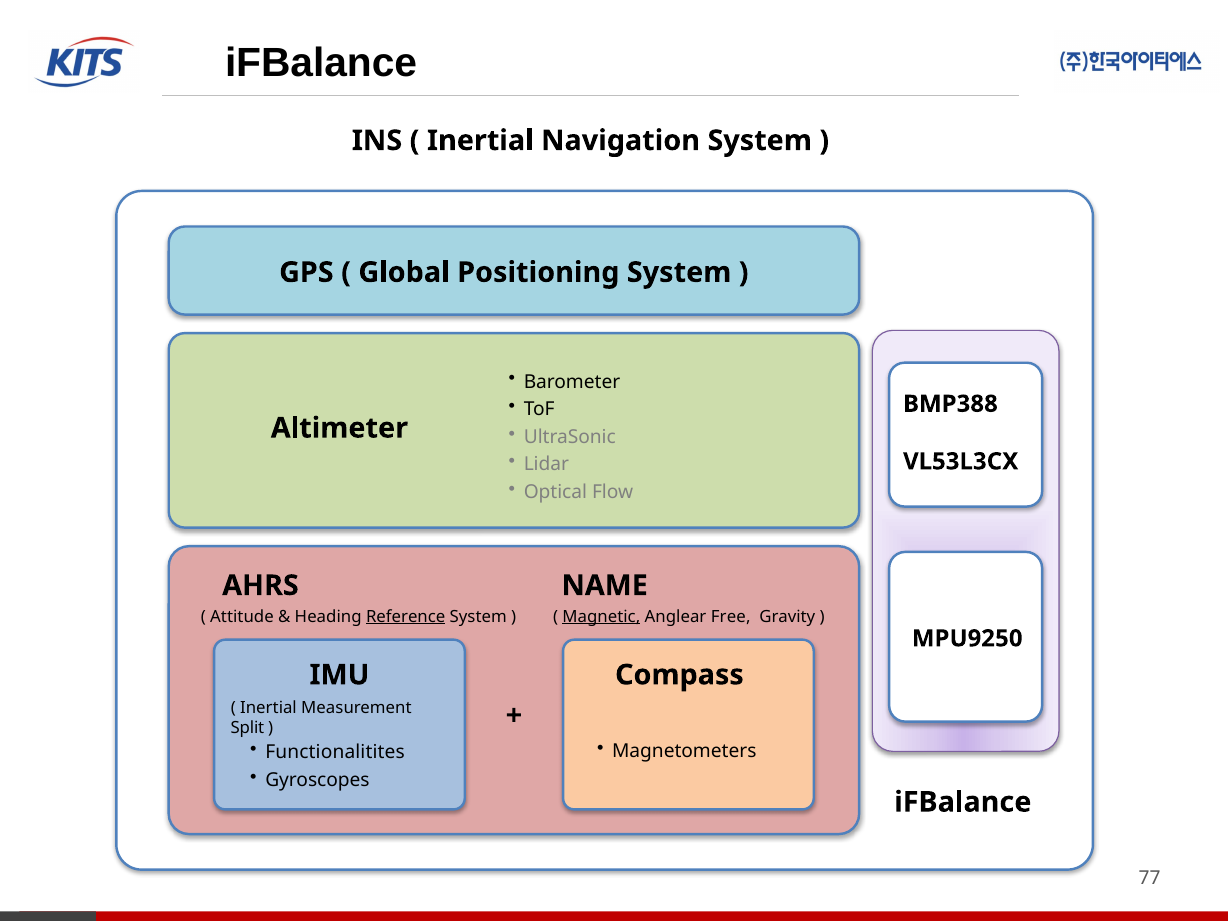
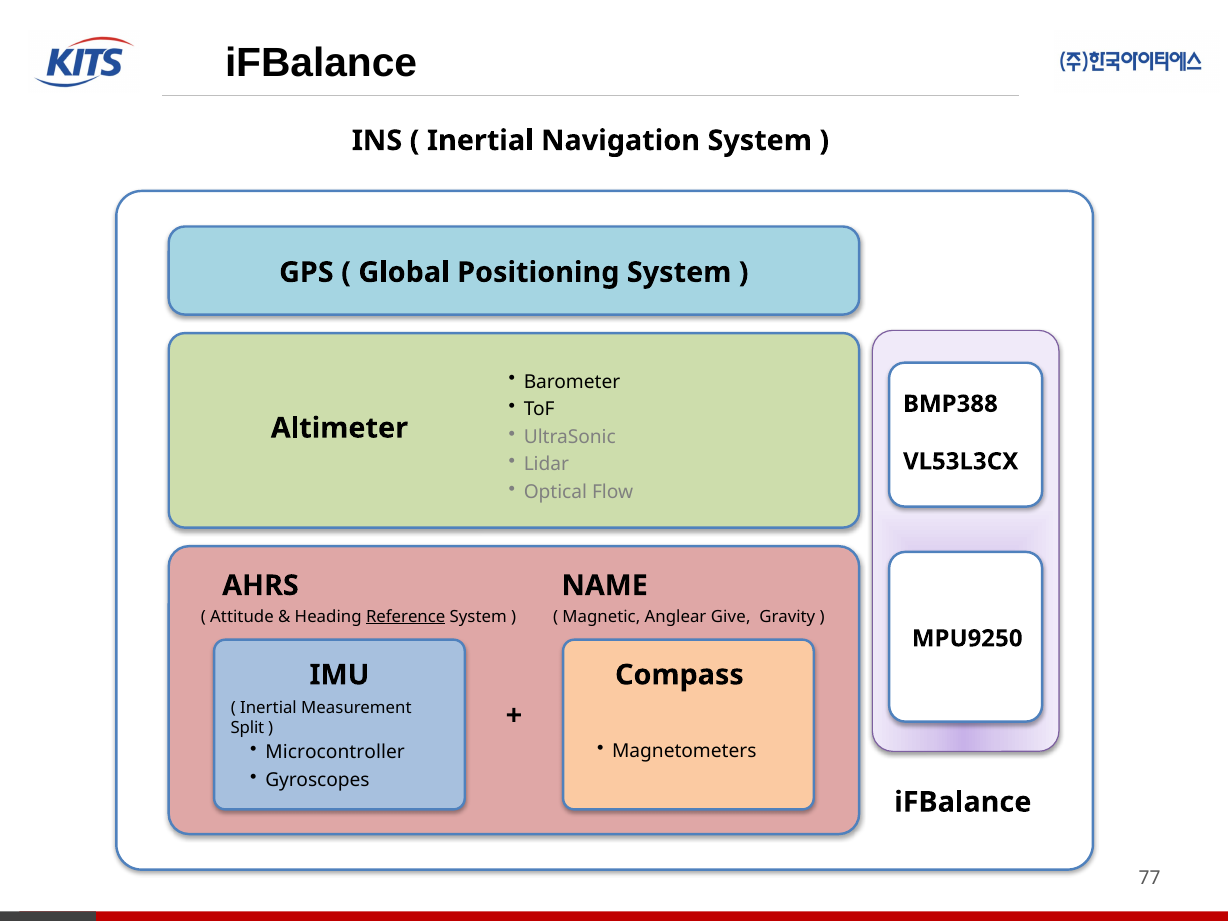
Magnetic underline: present -> none (601, 616)
Free: Free -> Give (731, 616)
Functionalitites: Functionalitites -> Microcontroller (335, 753)
